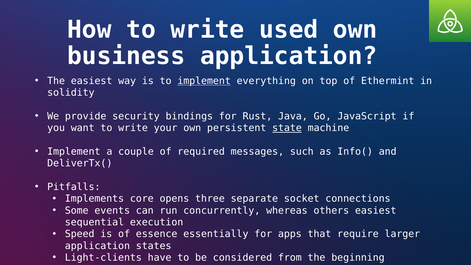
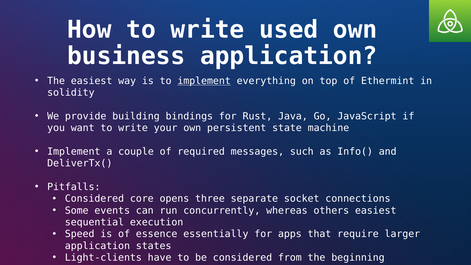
security: security -> building (136, 116)
state underline: present -> none (287, 128)
Implements: Implements -> Considered (94, 199)
